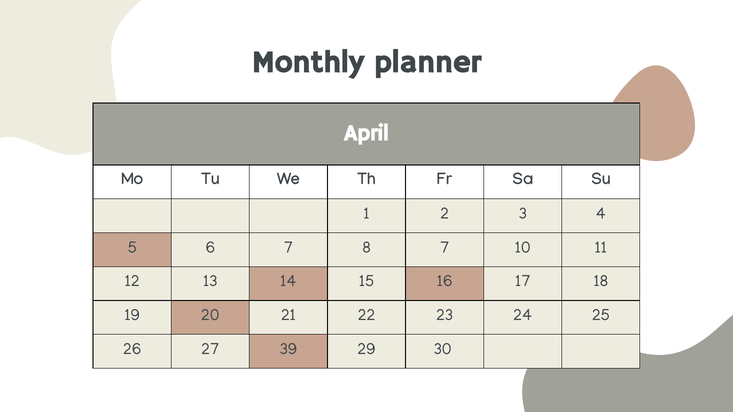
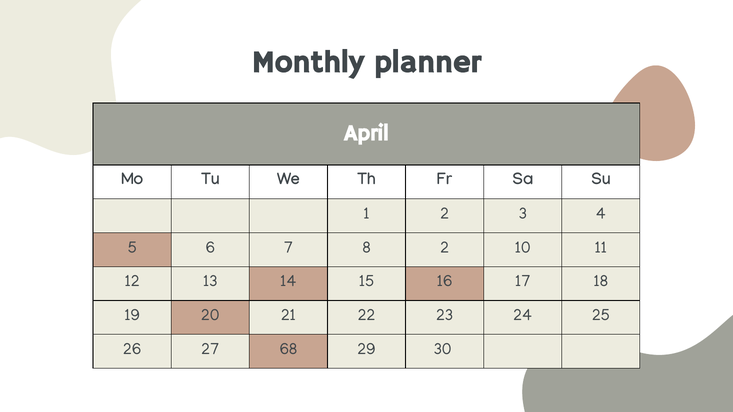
8 7: 7 -> 2 (445, 247)
39: 39 -> 68 (288, 349)
